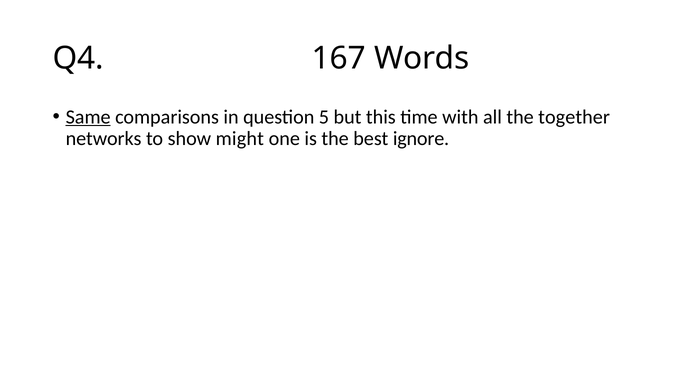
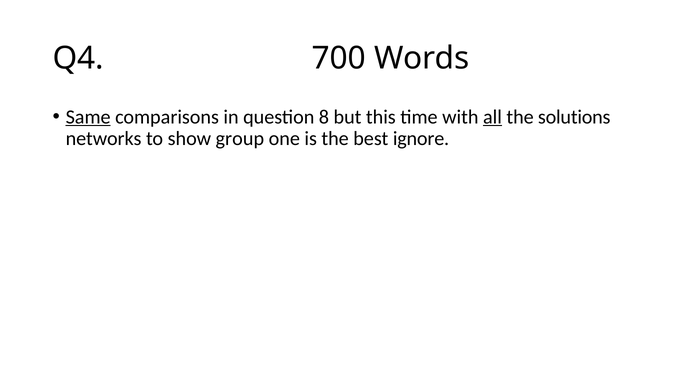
167: 167 -> 700 (339, 58)
5: 5 -> 8 (324, 117)
all underline: none -> present (492, 117)
together: together -> solutions (574, 117)
might: might -> group (240, 139)
